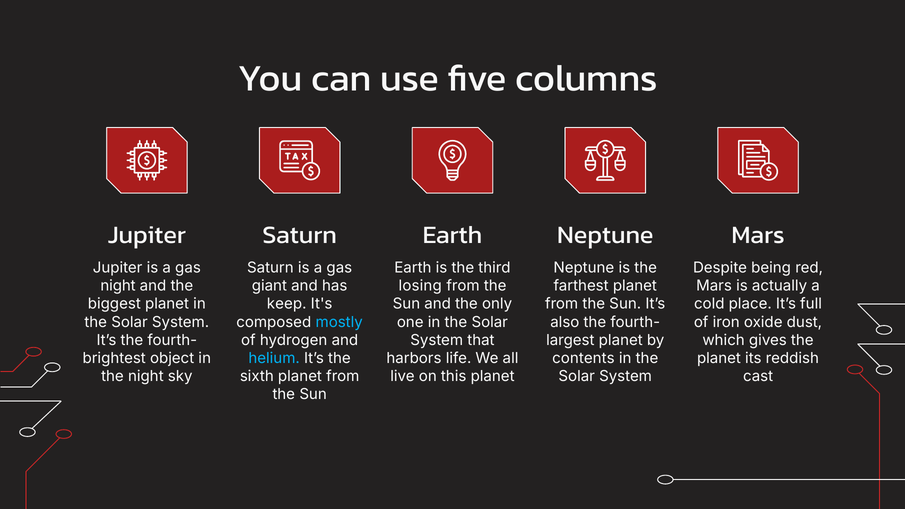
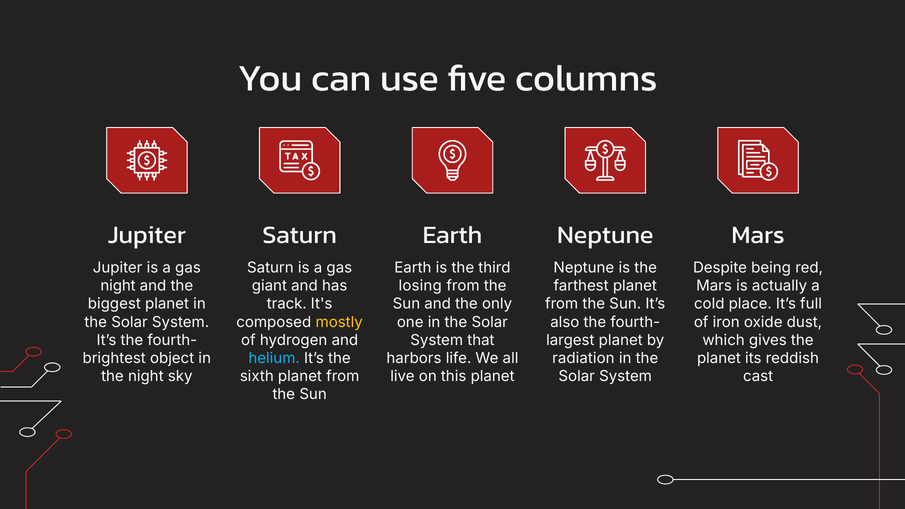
keep: keep -> track (287, 304)
mostly colour: light blue -> yellow (339, 322)
contents: contents -> radiation (583, 358)
